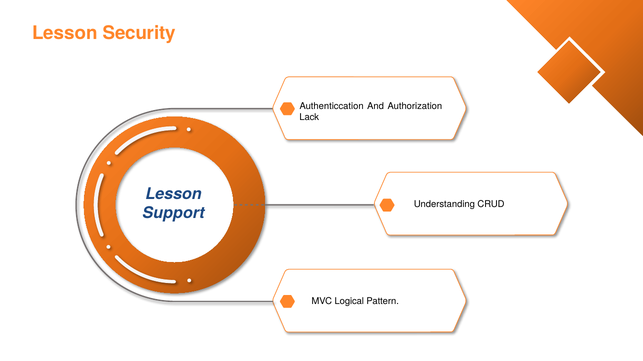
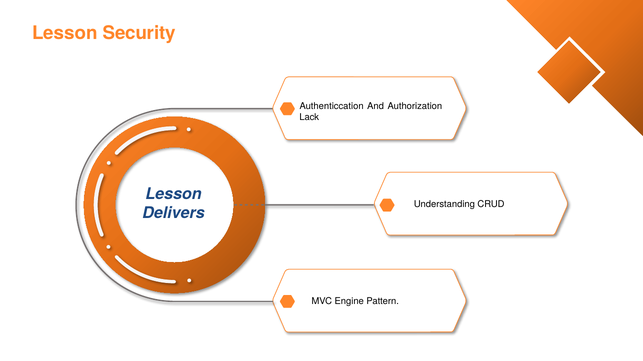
Support: Support -> Delivers (173, 213)
Logical: Logical -> Engine (349, 302)
